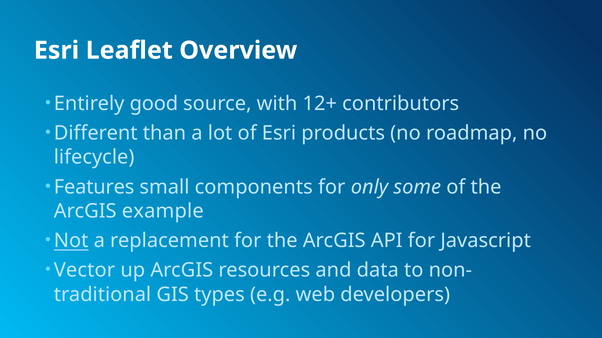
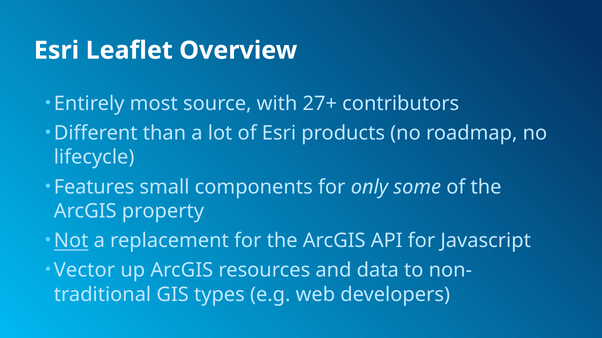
good: good -> most (154, 104)
12+: 12+ -> 27+ (320, 104)
example: example -> property (163, 211)
